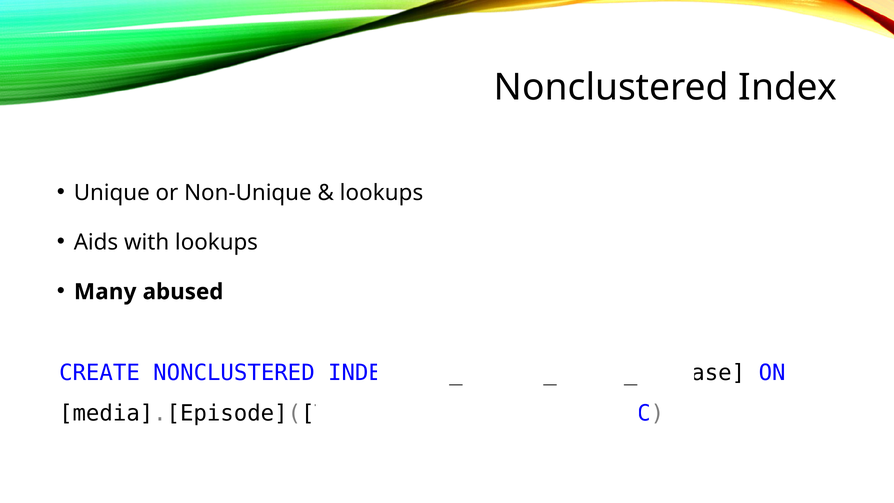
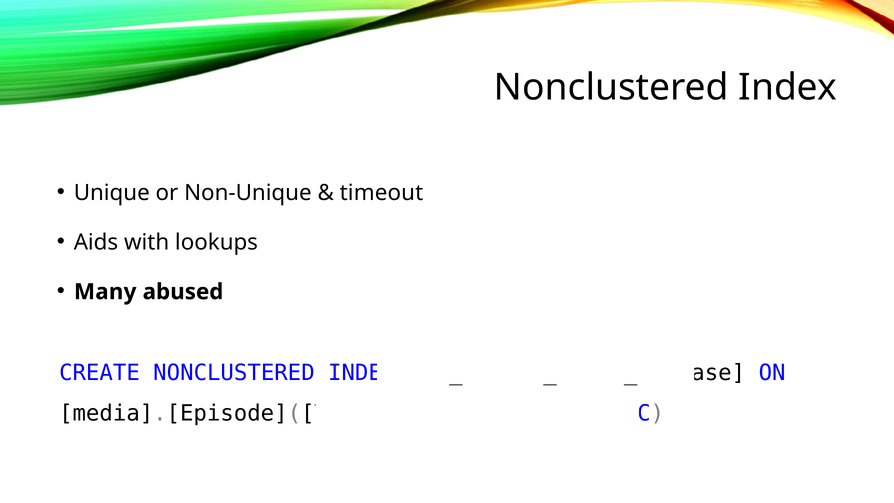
lookups: lookups -> timeout (381, 193)
